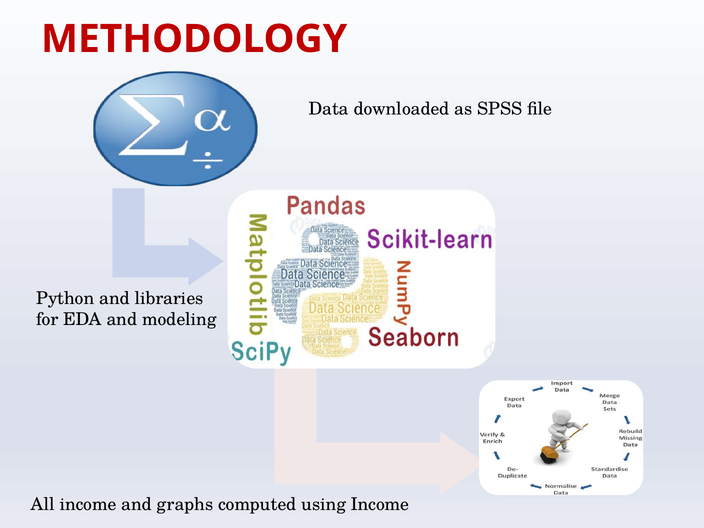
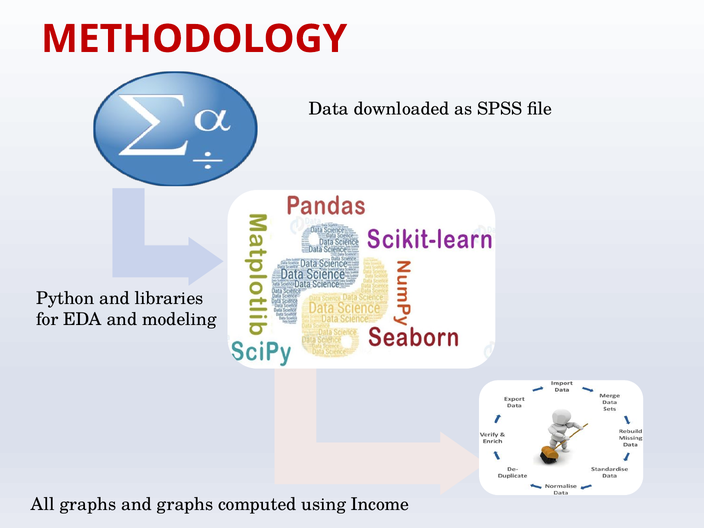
All income: income -> graphs (88, 504)
